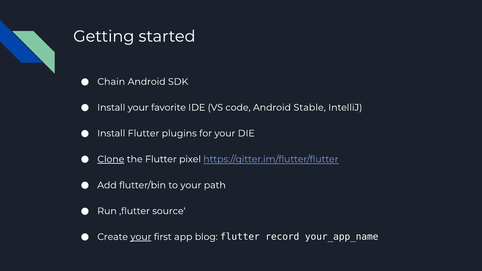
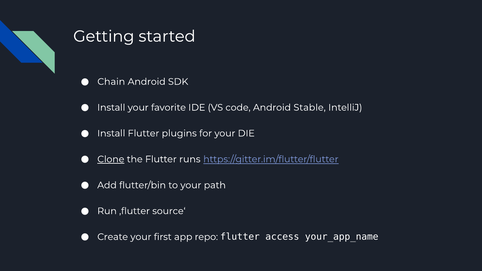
pixel: pixel -> runs (190, 159)
your underline: present -> none (141, 237)
blog: blog -> repo (206, 237)
record: record -> access (282, 237)
